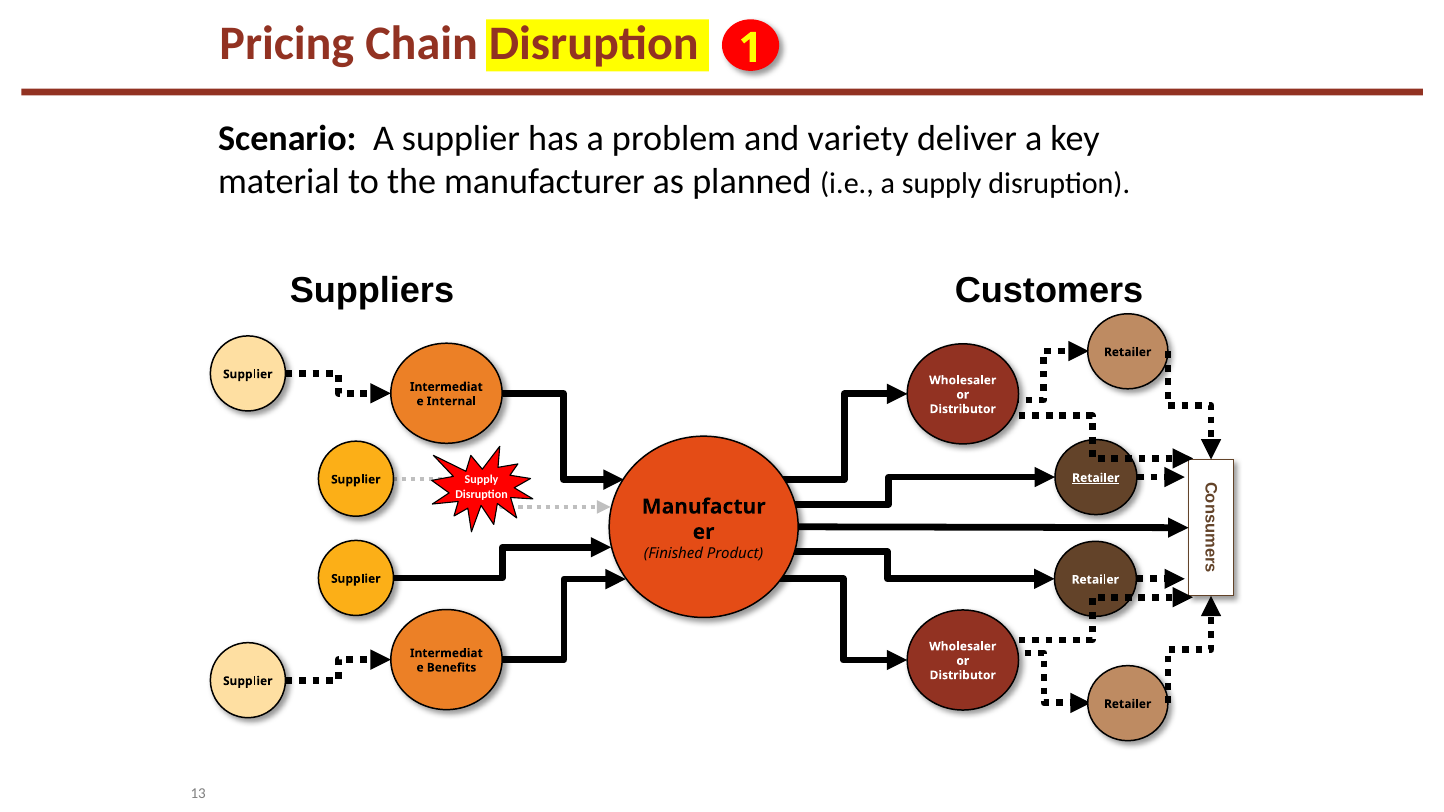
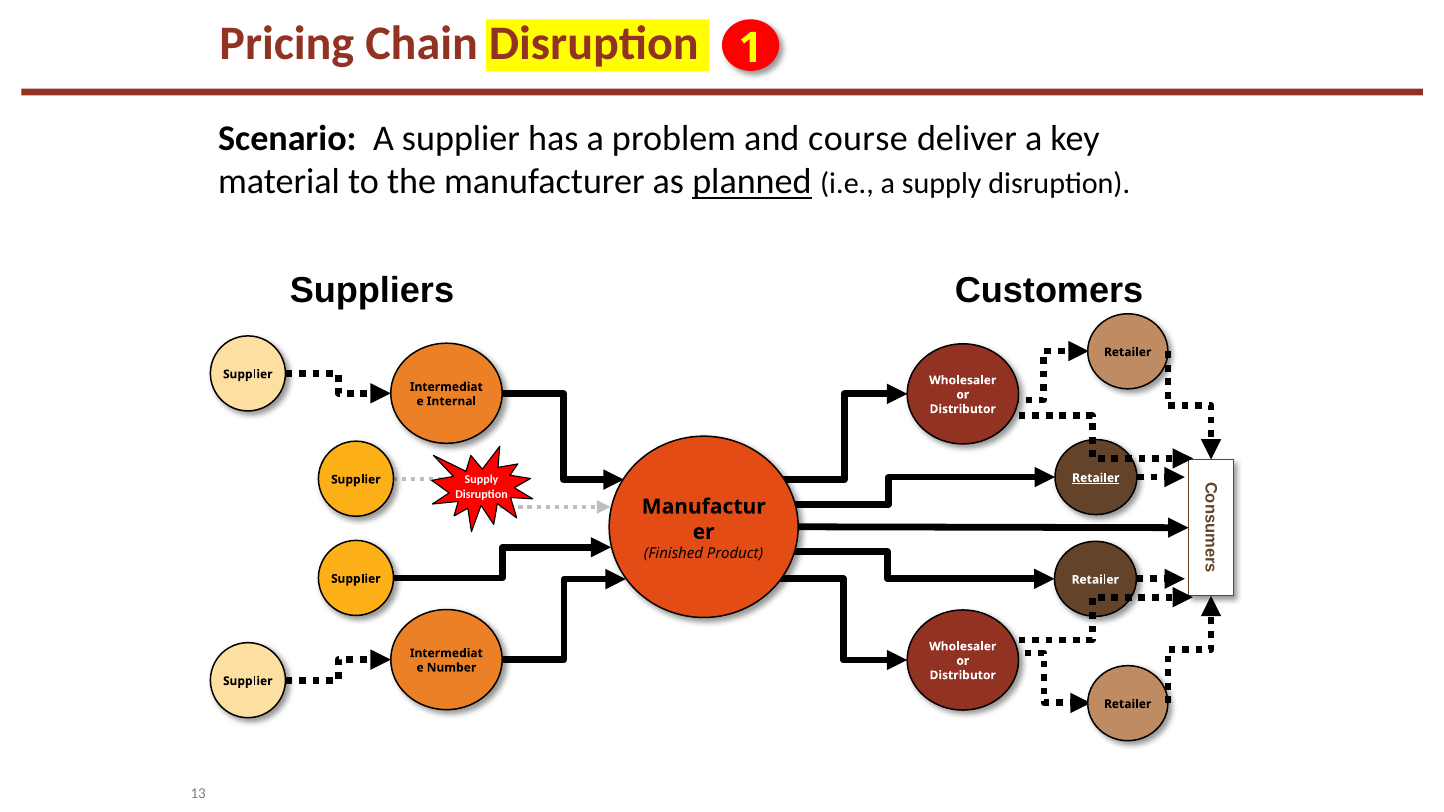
variety: variety -> course (858, 139)
planned underline: none -> present (752, 182)
Benefits: Benefits -> Number (451, 668)
